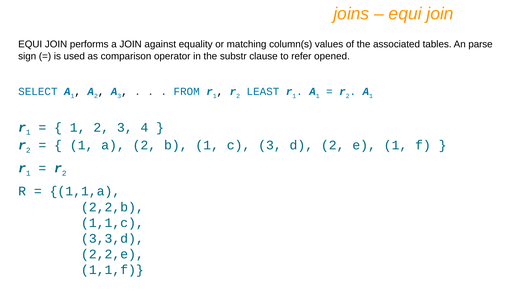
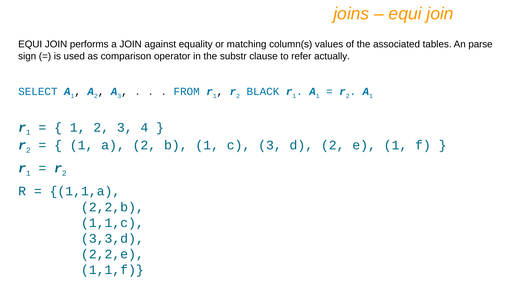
opened: opened -> actually (332, 56)
LEAST: LEAST -> BLACK (263, 92)
